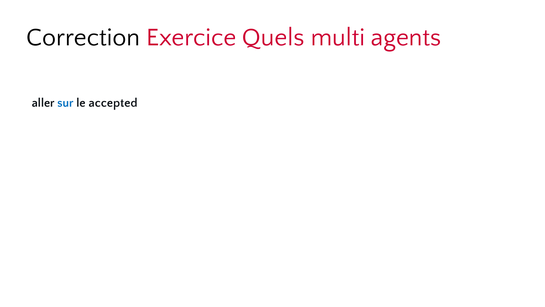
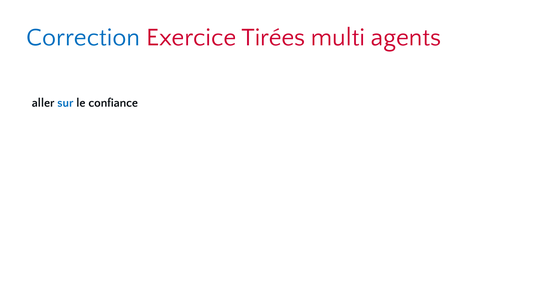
Correction colour: black -> blue (83, 37)
Quels: Quels -> Tirées (273, 37)
accepted: accepted -> confiance (113, 103)
